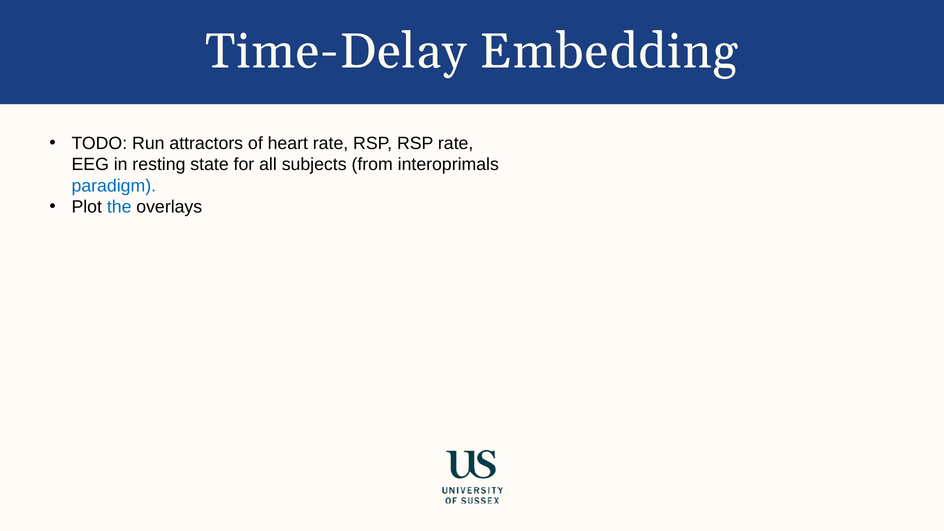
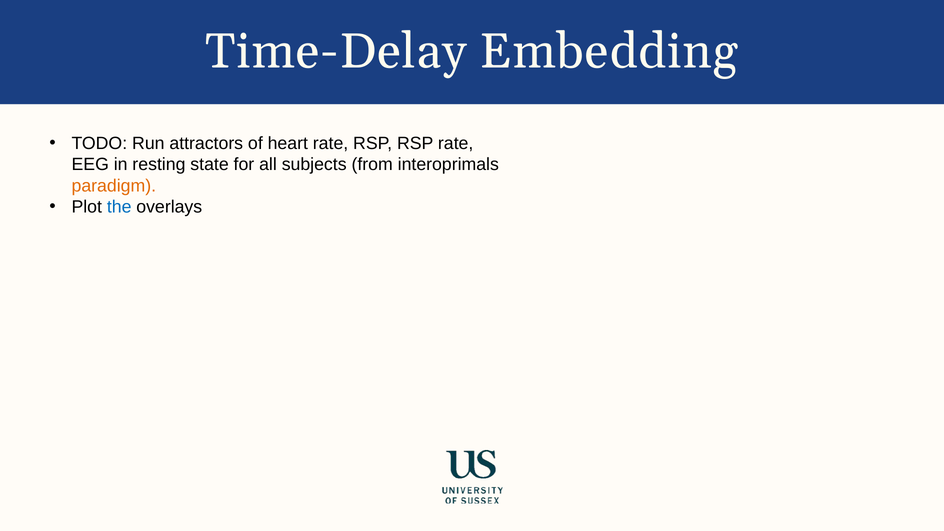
paradigm colour: blue -> orange (114, 186)
